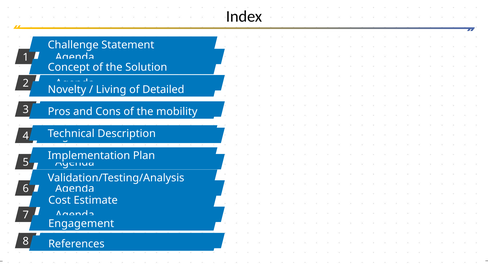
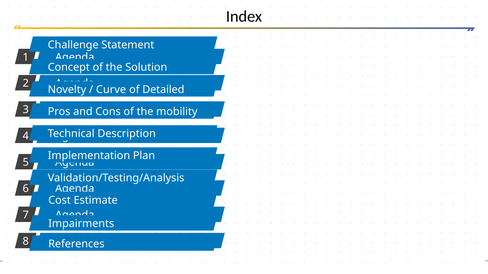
Living: Living -> Curve (111, 90)
Engagement: Engagement -> Impairments (81, 224)
